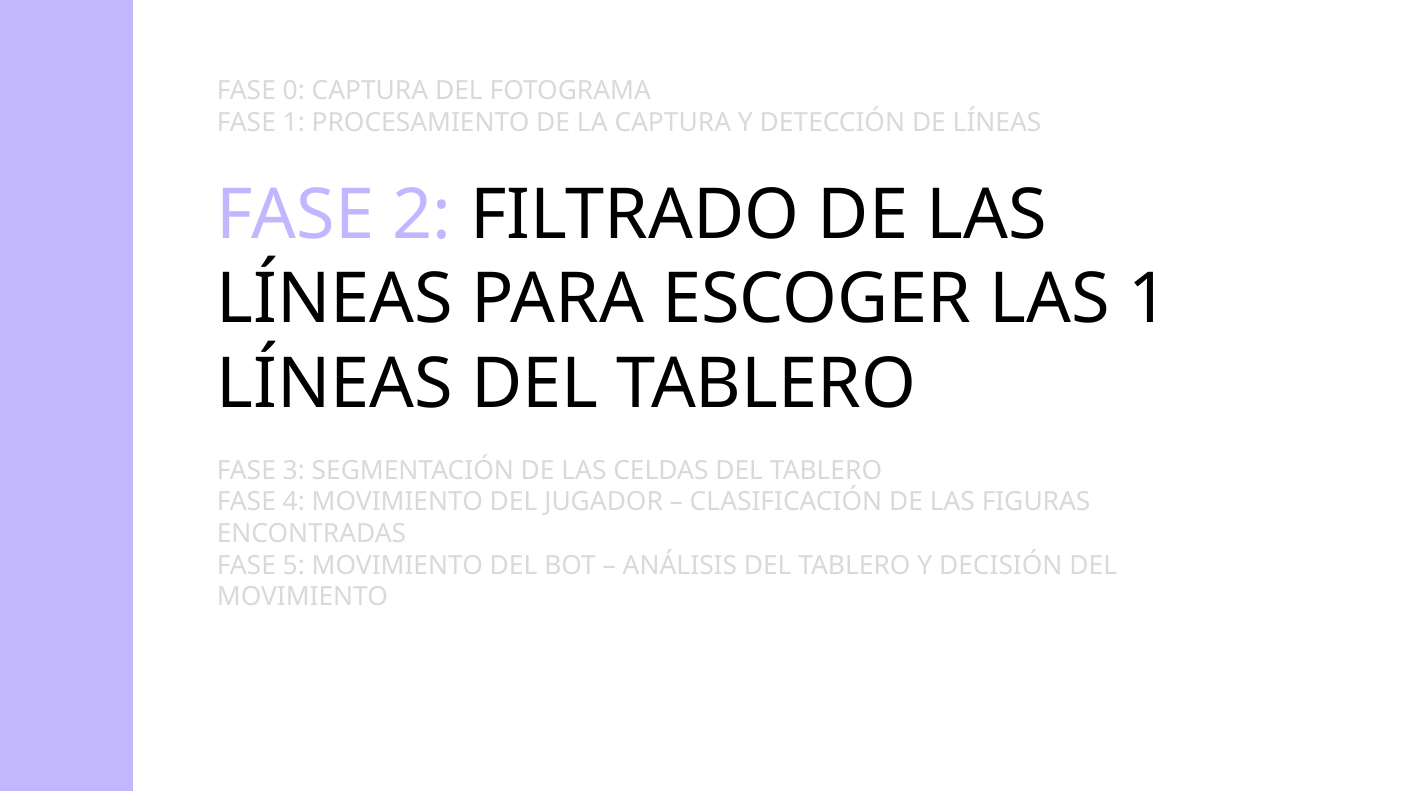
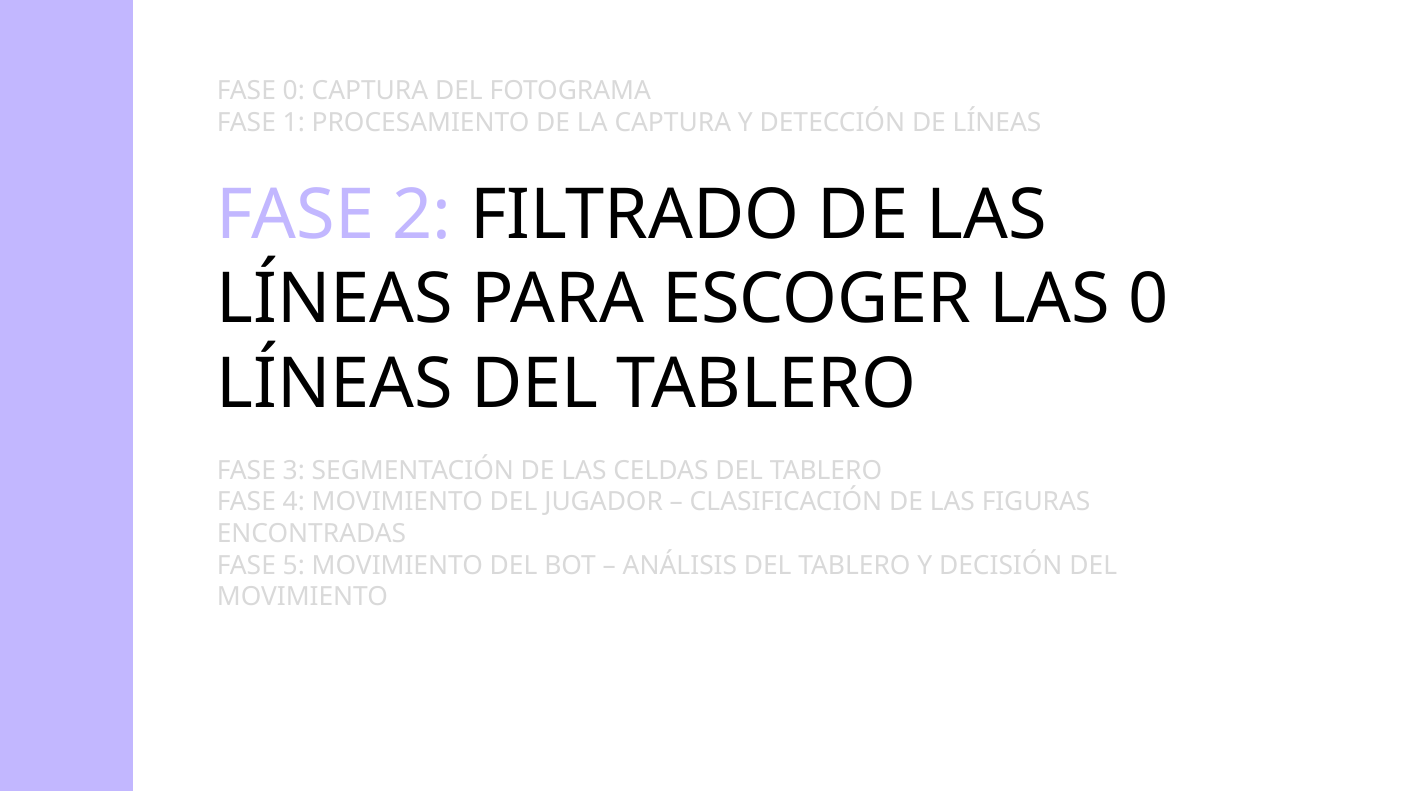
LAS 1: 1 -> 0 (1148, 300)
